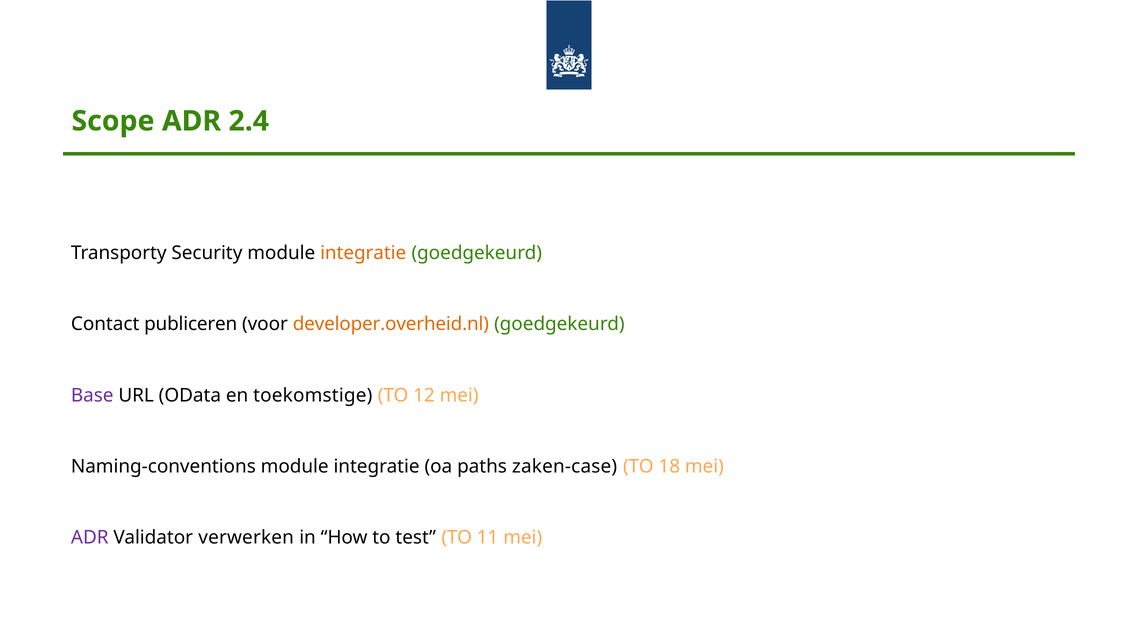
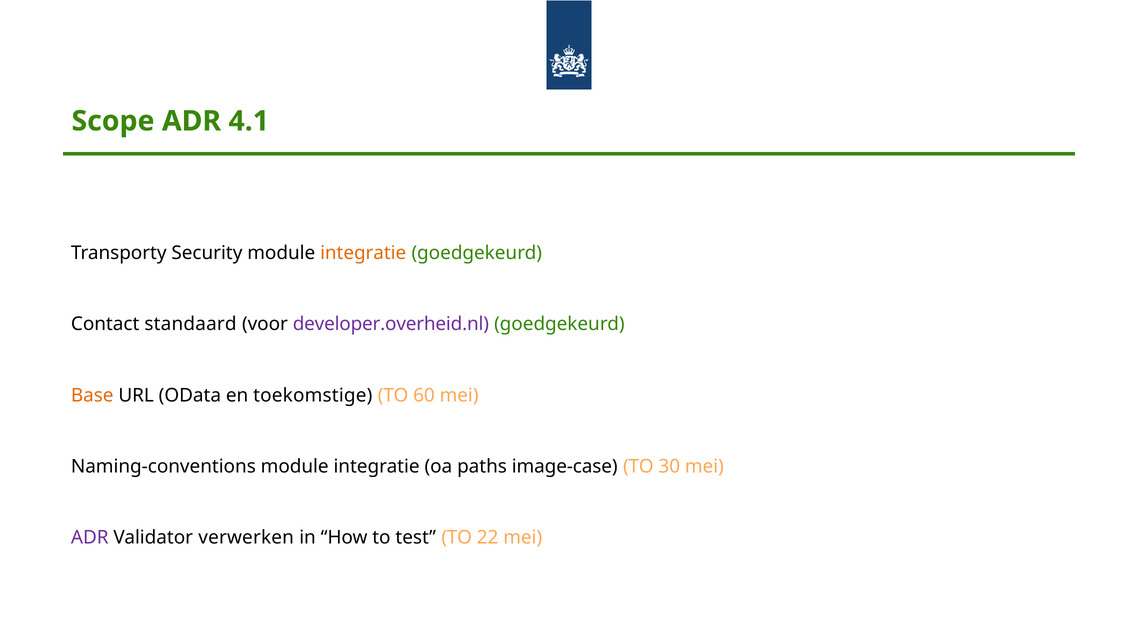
2.4: 2.4 -> 4.1 (249, 121)
publiceren: publiceren -> standaard (191, 324)
developer.overheid.nl colour: orange -> purple (391, 324)
Base colour: purple -> orange (92, 395)
12: 12 -> 60 (424, 395)
zaken-case: zaken-case -> image-case (565, 466)
18: 18 -> 30 (669, 466)
11: 11 -> 22 (488, 537)
